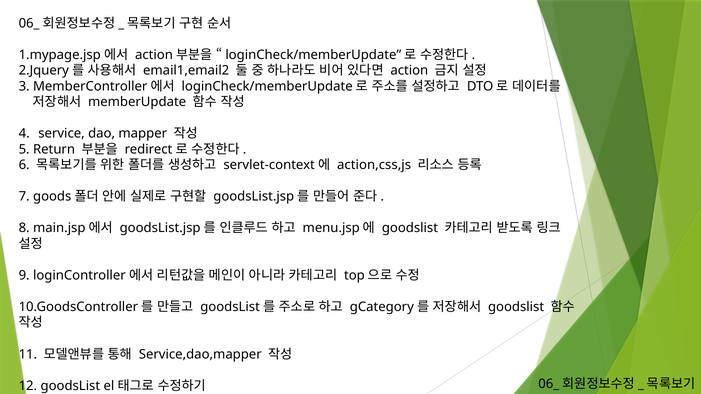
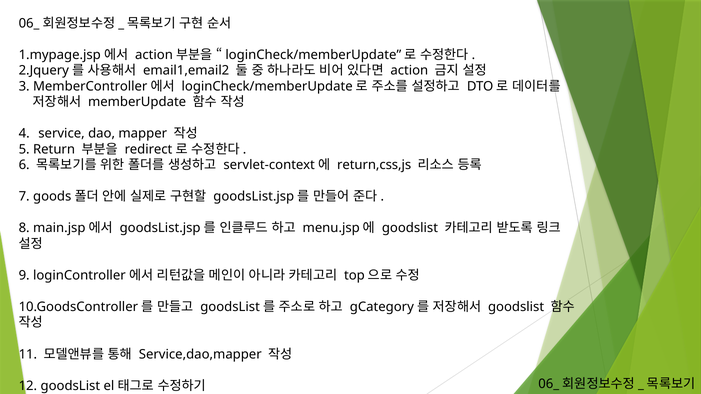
action,css,js: action,css,js -> return,css,js (374, 165)
